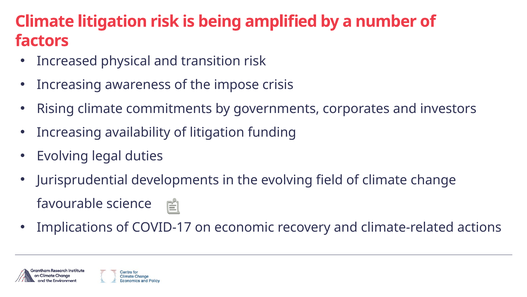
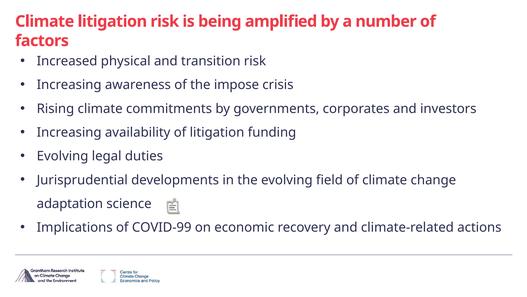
favourable: favourable -> adaptation (70, 203)
COVID-17: COVID-17 -> COVID-99 (162, 227)
